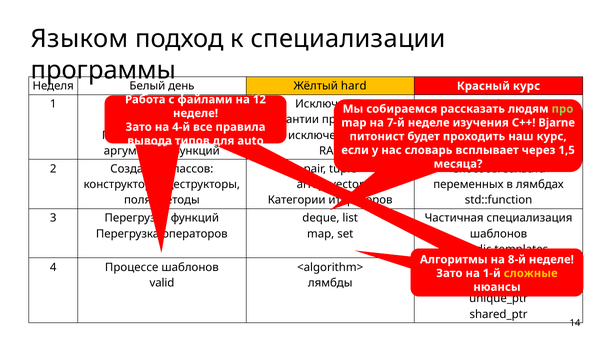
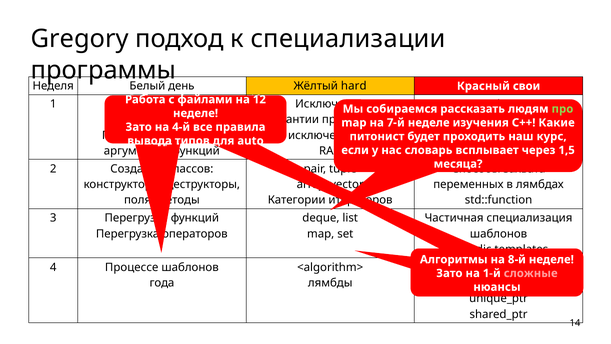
Языком: Языком -> Gregory (80, 39)
Красный курс: курс -> свои (527, 86)
Bjarne: Bjarne -> Какие (557, 123)
сложные colour: yellow -> pink (531, 273)
valid: valid -> года (162, 283)
